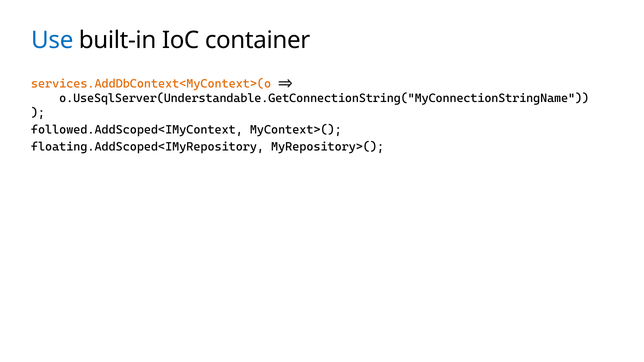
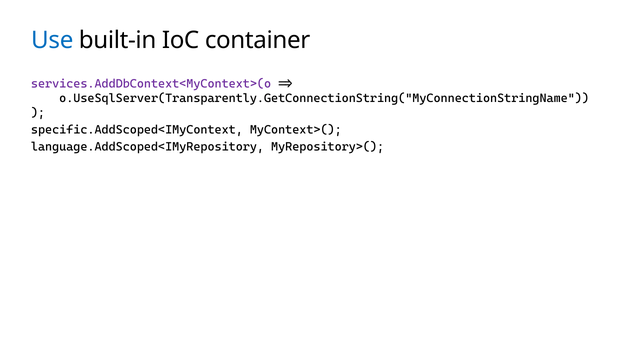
services.AddDbContext<MyContext>(o colour: orange -> purple (151, 84)
o.UseSqlServer(Understandable.GetConnectionString("MyConnectionStringName: o.UseSqlServer(Understandable.GetConnectionString("MyConnectionStringName -> o.UseSqlServer(Transparently.GetConnectionString("MyConnectionStringName (324, 98)
followed.AddScoped<IMyContext: followed.AddScoped<IMyContext -> specific.AddScoped<IMyContext (137, 130)
floating.AddScoped<IMyRepository: floating.AddScoped<IMyRepository -> language.AddScoped<IMyRepository (148, 147)
